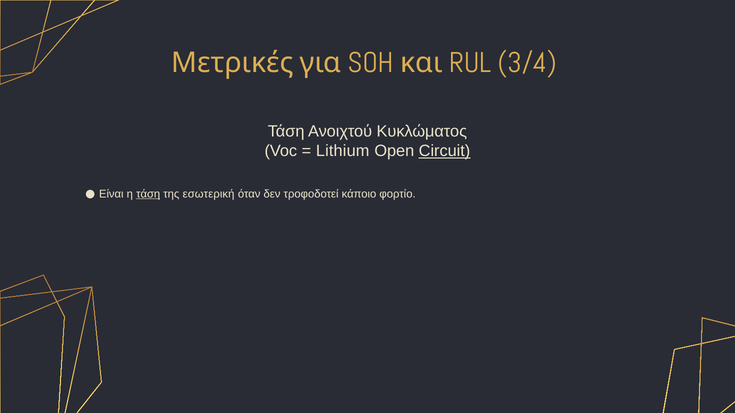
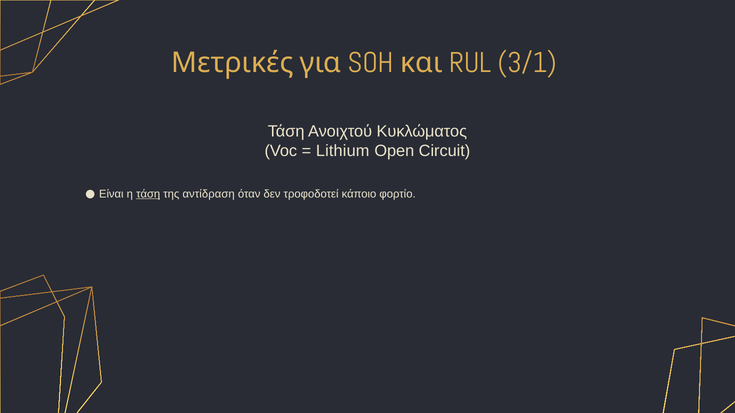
3/4: 3/4 -> 3/1 (527, 63)
Circuit underline: present -> none (445, 151)
εσωτερική: εσωτερική -> αντίδραση (209, 194)
